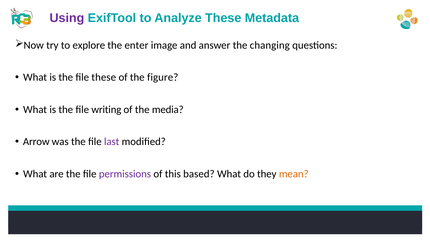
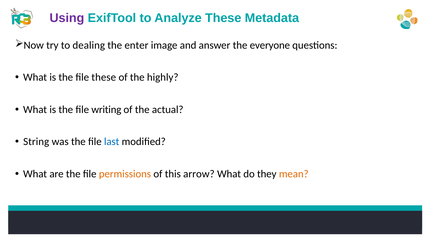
explore: explore -> dealing (89, 45)
changing: changing -> everyone (270, 45)
figure: figure -> highly (163, 77)
media: media -> actual (168, 110)
Arrow: Arrow -> String (36, 142)
last colour: purple -> blue (112, 142)
permissions colour: purple -> orange (125, 174)
based: based -> arrow (199, 174)
